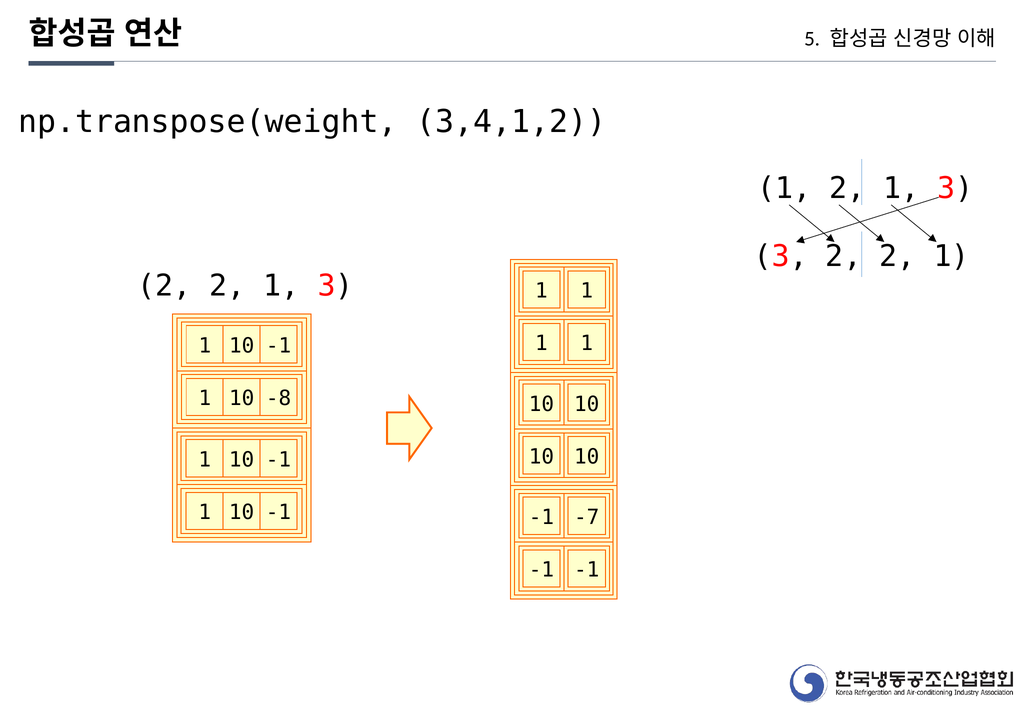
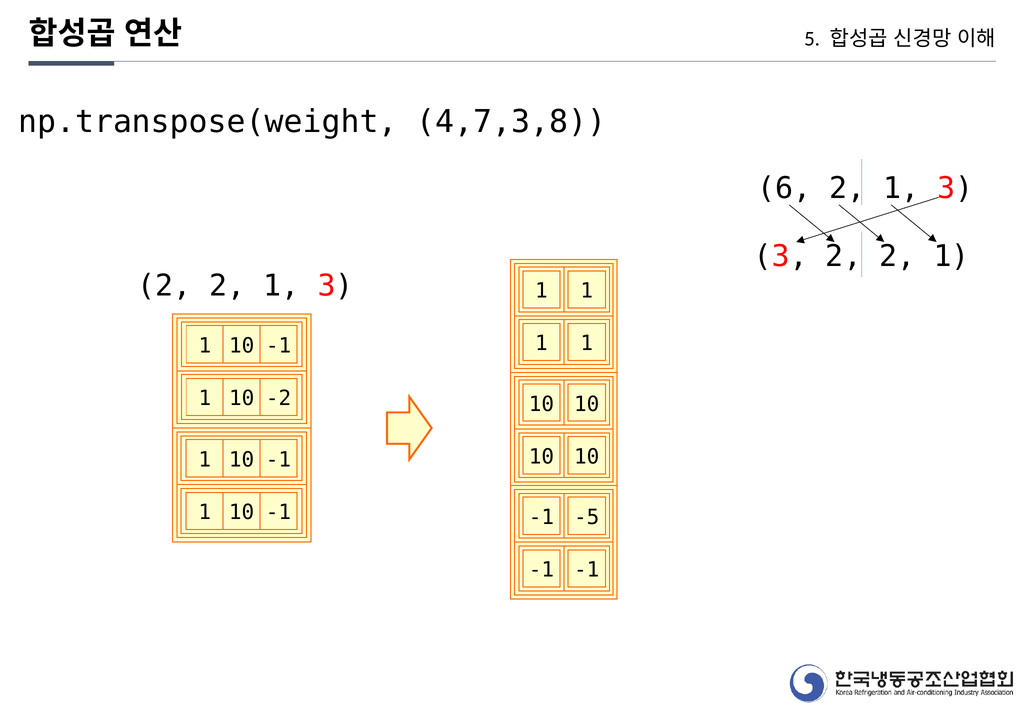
3,4,1,2: 3,4,1,2 -> 4,7,3,8 (511, 122)
1: 1 -> 6 (784, 188)
-8: -8 -> -2 (279, 398)
-7: -7 -> -5 (587, 517)
